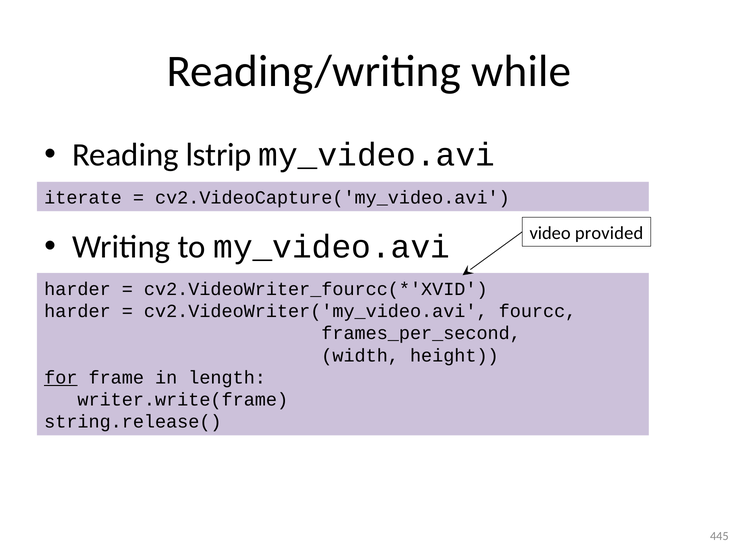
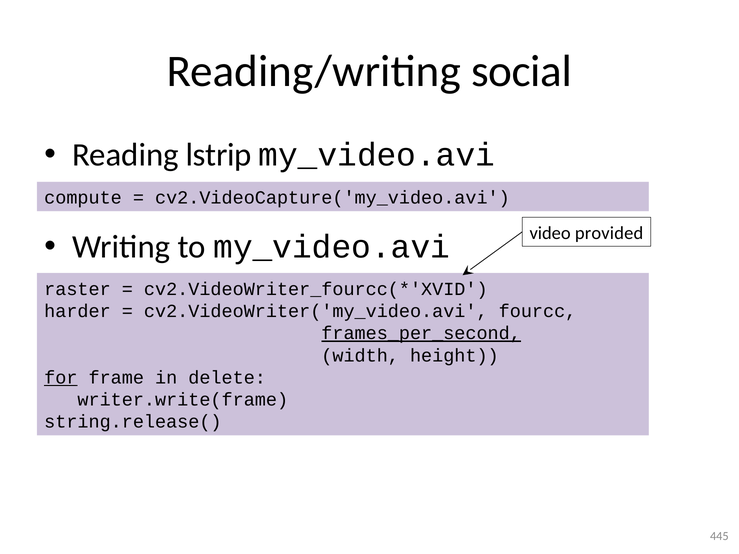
while: while -> social (522, 72)
iterate: iterate -> compute (83, 198)
harder: harder -> raster (77, 289)
frames_per_second underline: none -> present (421, 333)
length: length -> delete (227, 378)
